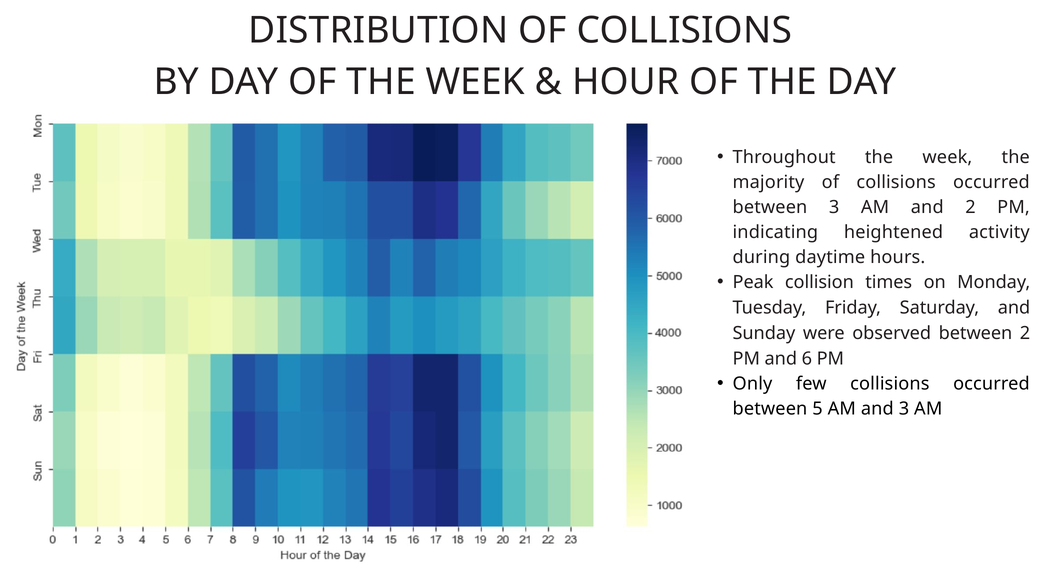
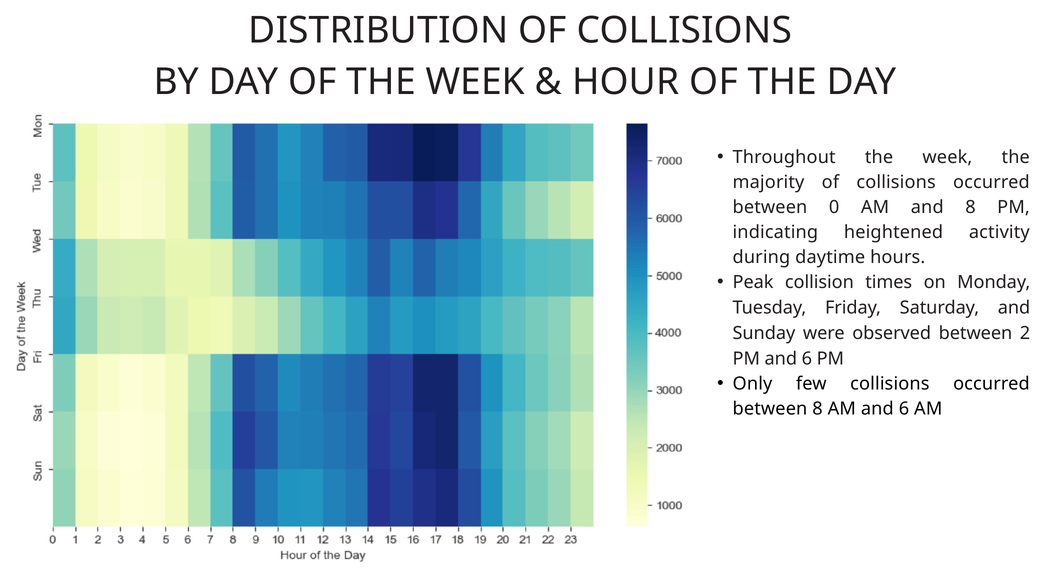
between 3: 3 -> 0 (834, 207)
and 2: 2 -> 8 (971, 207)
between 5: 5 -> 8 (818, 409)
AM and 3: 3 -> 6 (904, 409)
